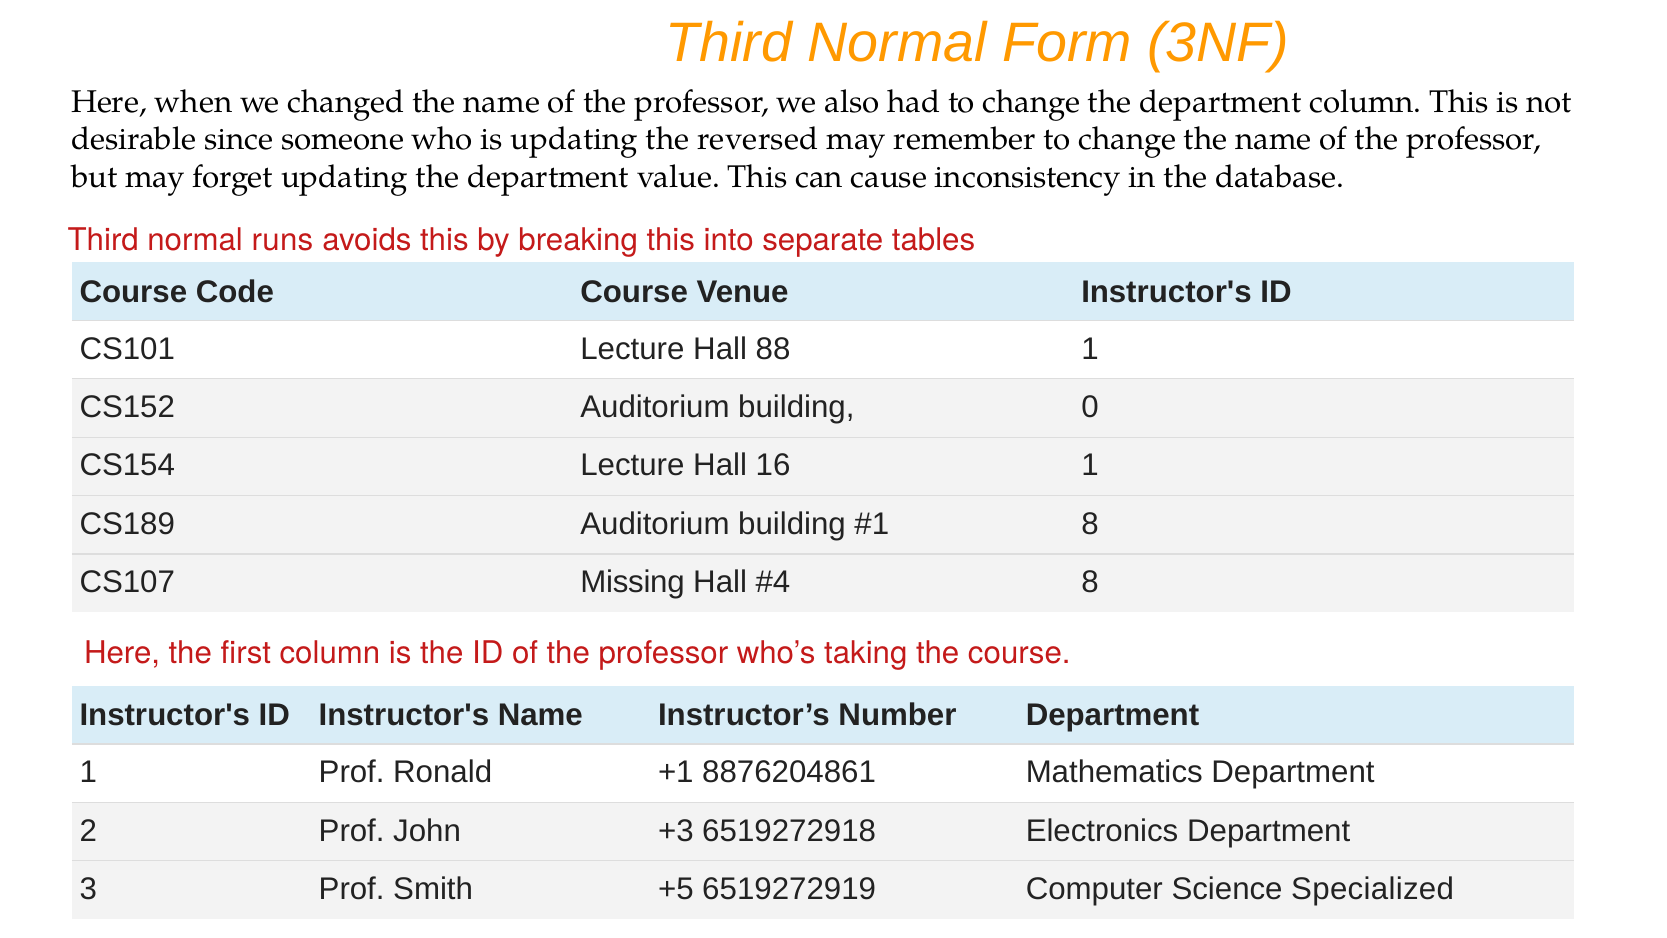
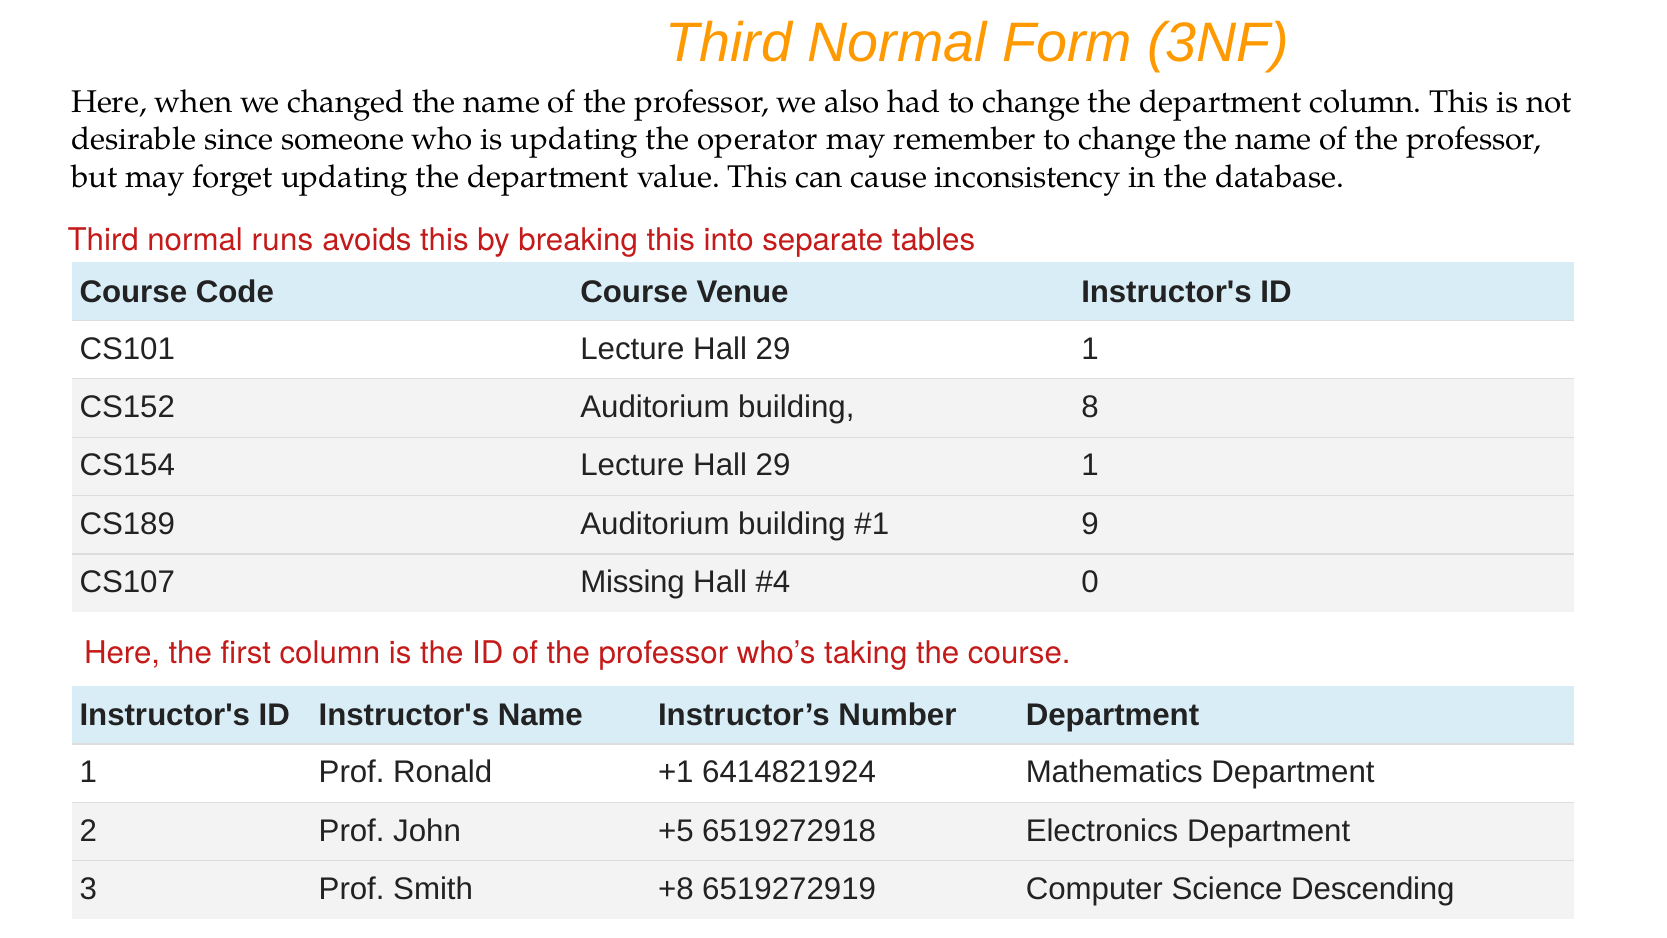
reversed: reversed -> operator (758, 140)
CS101 Lecture Hall 88: 88 -> 29 (773, 349)
0: 0 -> 8 (1090, 407)
CS154 Lecture Hall 16: 16 -> 29 (773, 466)
8: 8 -> 9 (1090, 524)
8: 8 -> 0 (1090, 582)
8876204861: 8876204861 -> 6414821924 (789, 772)
+3: +3 -> +5 (676, 830)
+5: +5 -> +8 (676, 889)
Specialized: Specialized -> Descending (1373, 889)
